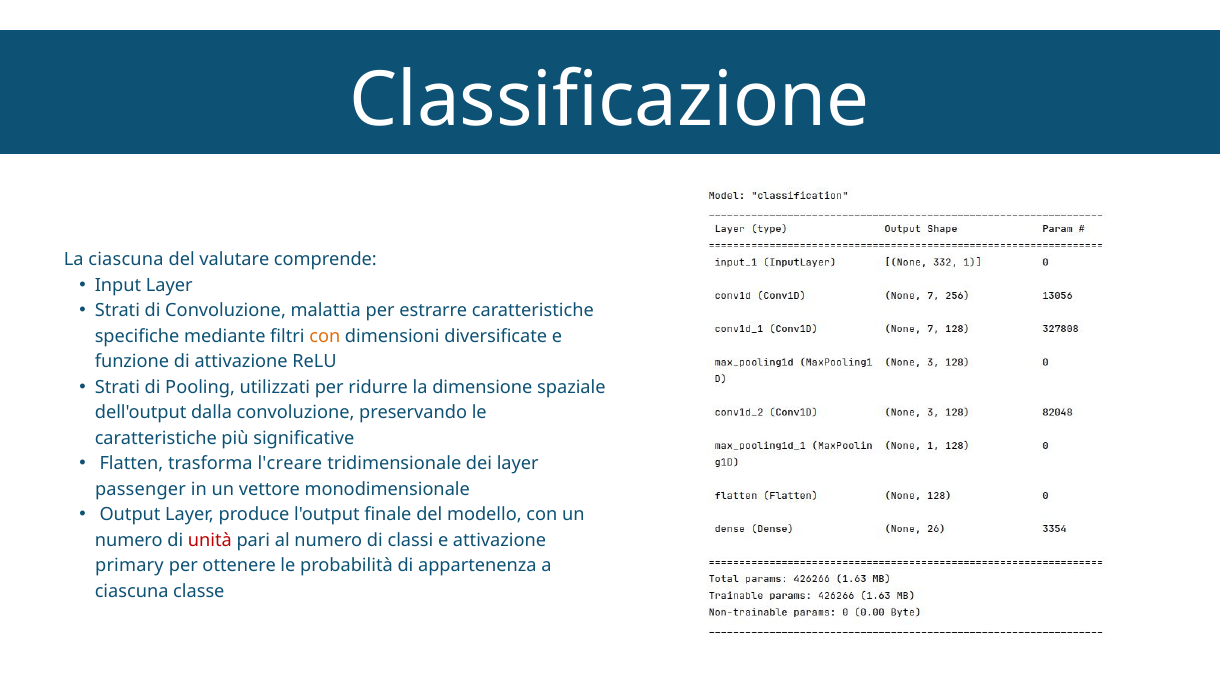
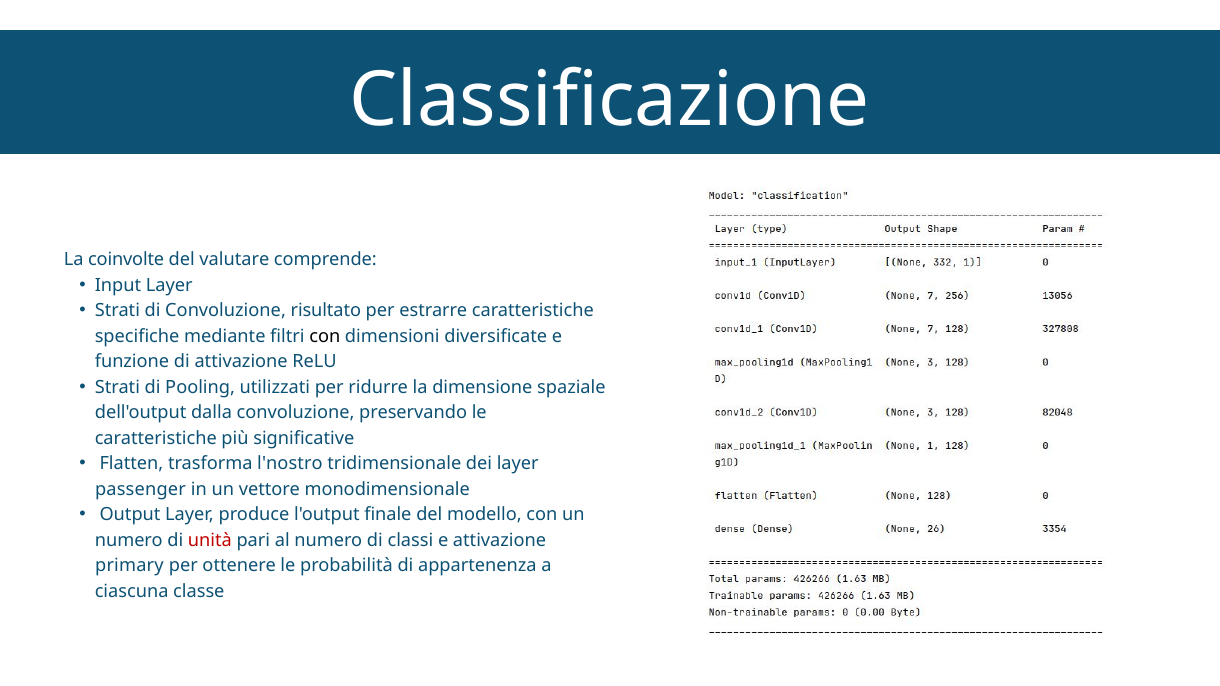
La ciascuna: ciascuna -> coinvolte (126, 260)
malattia: malattia -> risultato (326, 311)
con colour: orange -> black (325, 337)
l'creare: l'creare -> l'nostro (290, 464)
